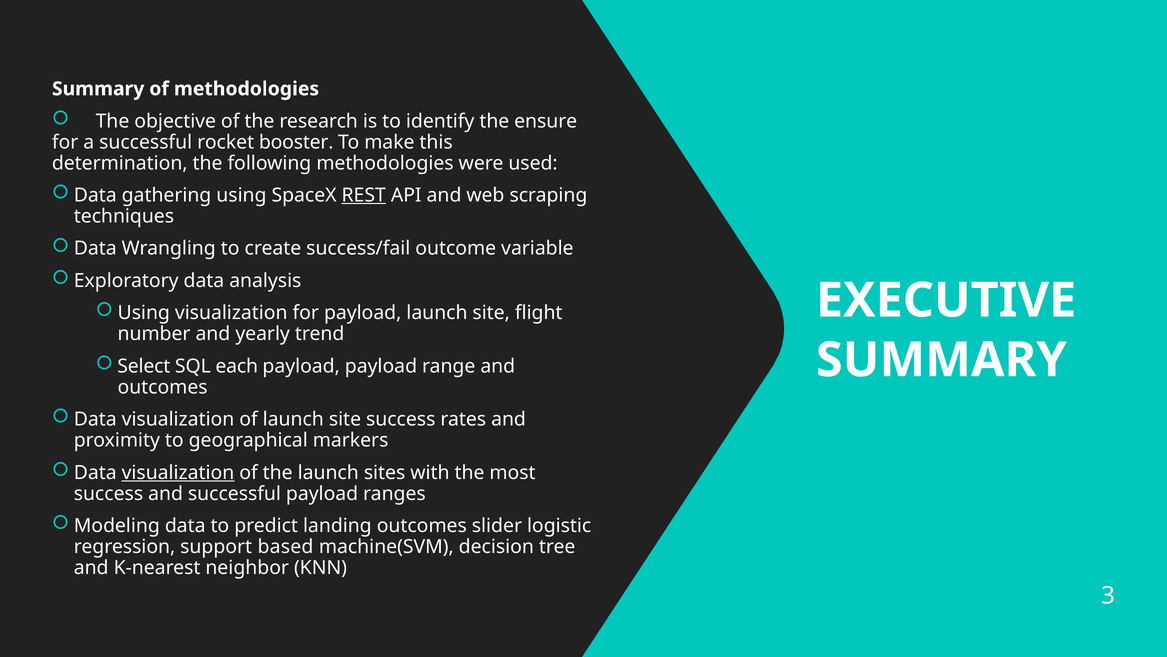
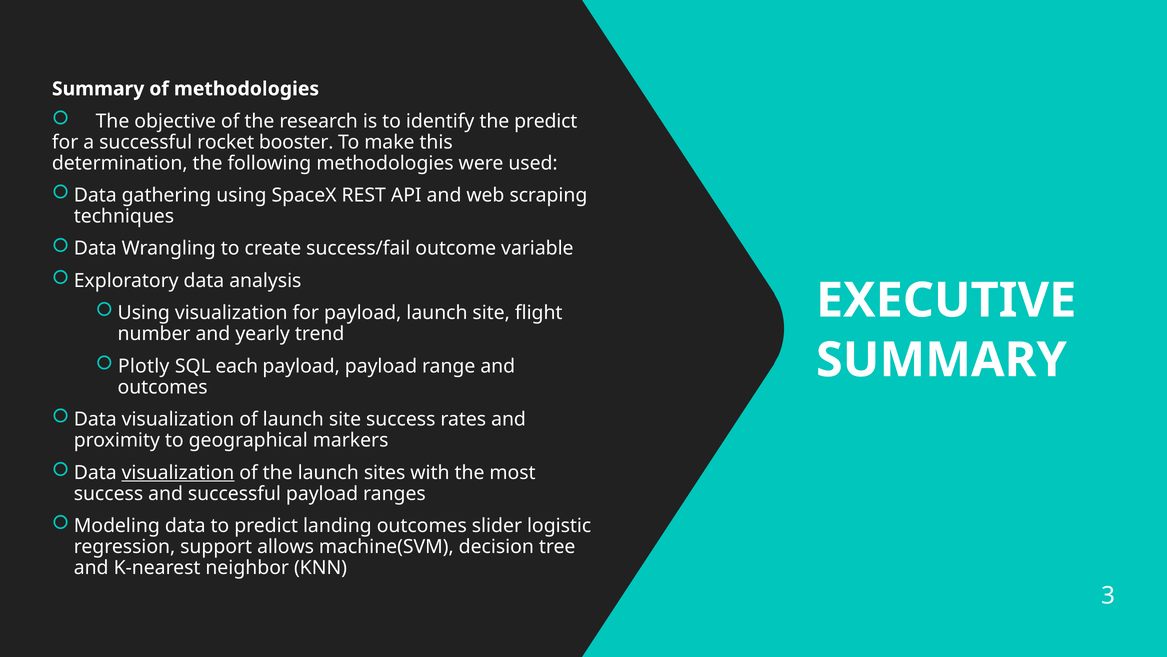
the ensure: ensure -> predict (546, 121)
REST underline: present -> none (364, 195)
Select: Select -> Plotly (144, 366)
based: based -> allows (286, 546)
